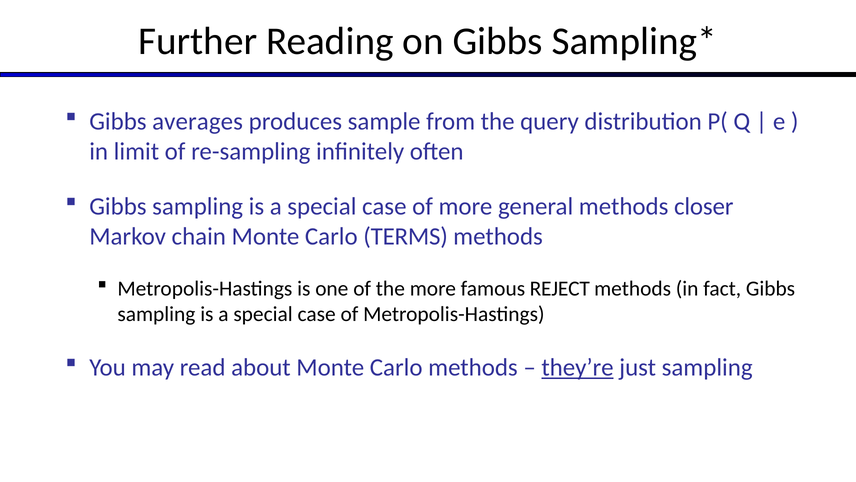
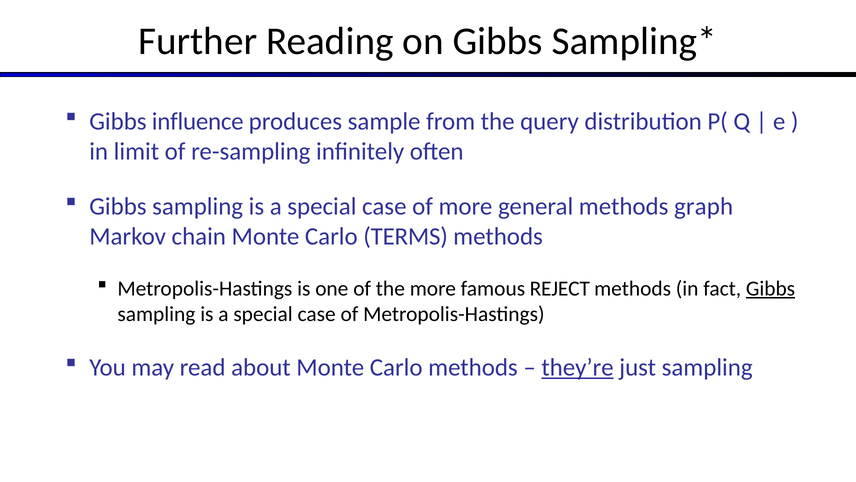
averages: averages -> influence (198, 122)
closer: closer -> graph (704, 207)
Gibbs underline: none -> present (771, 288)
